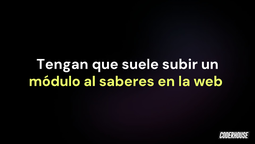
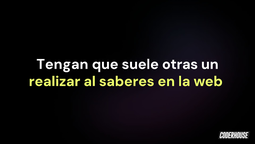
subir: subir -> otras (180, 64)
módulo: módulo -> realizar (55, 81)
